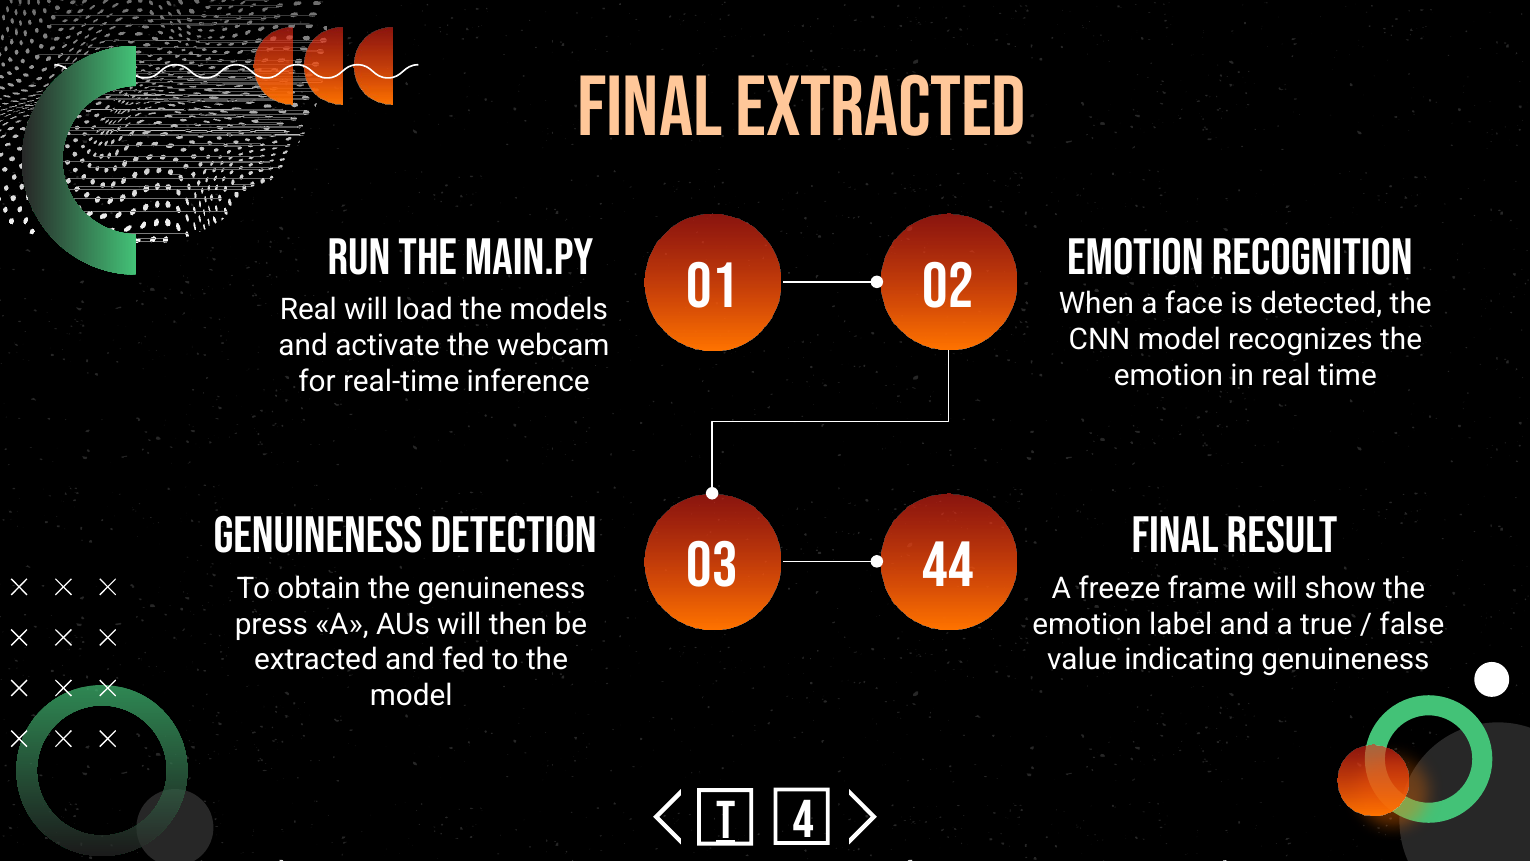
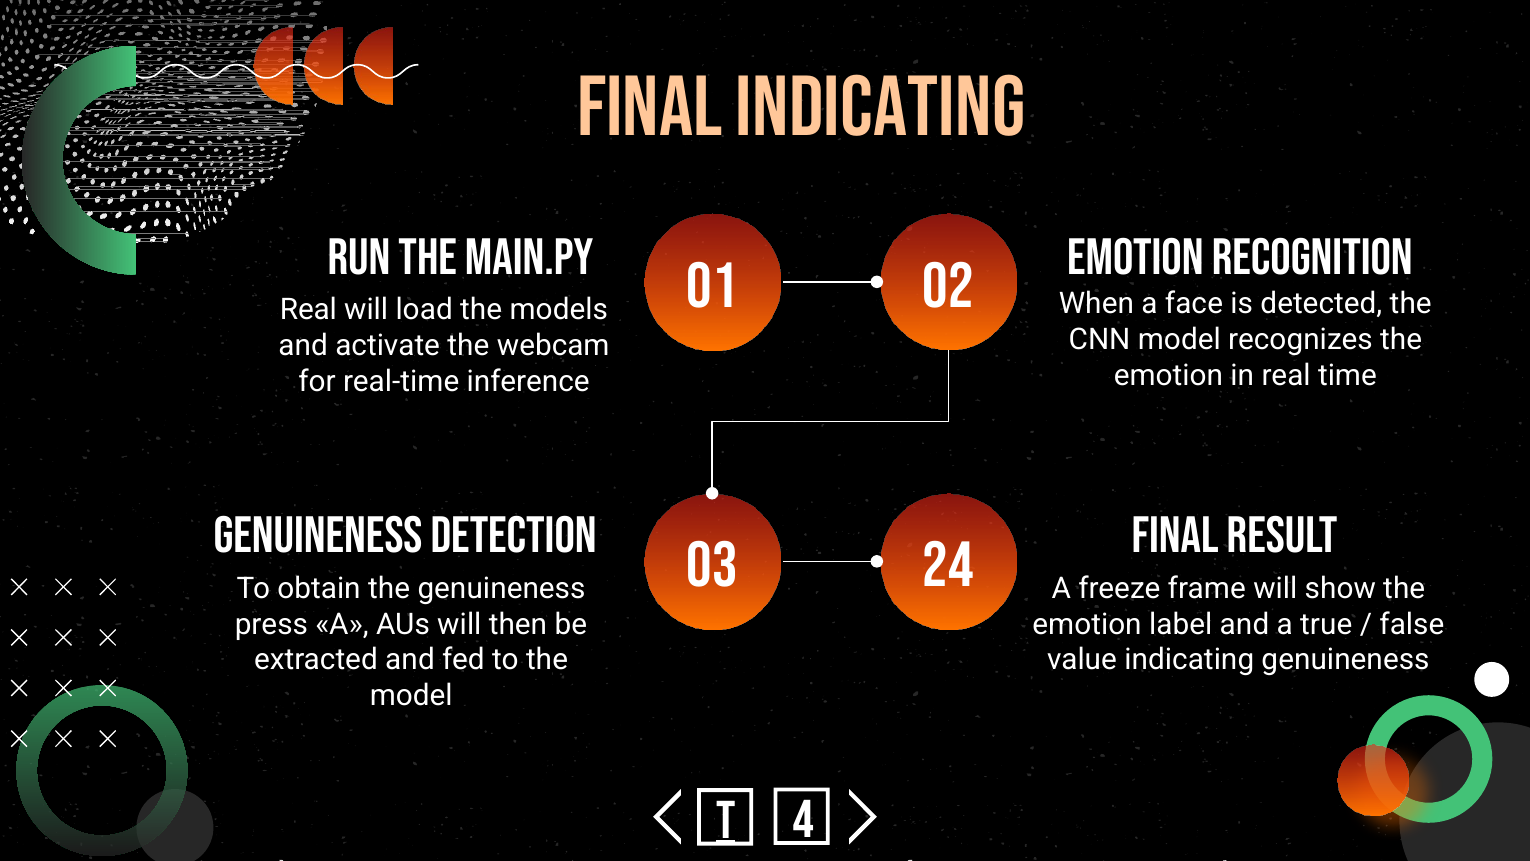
Final extracted: extracted -> indicating (881, 108)
44: 44 -> 24 (948, 566)
